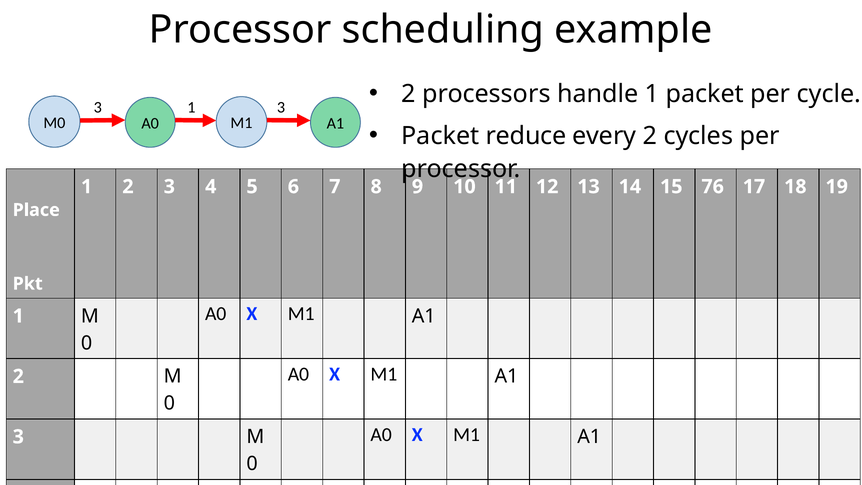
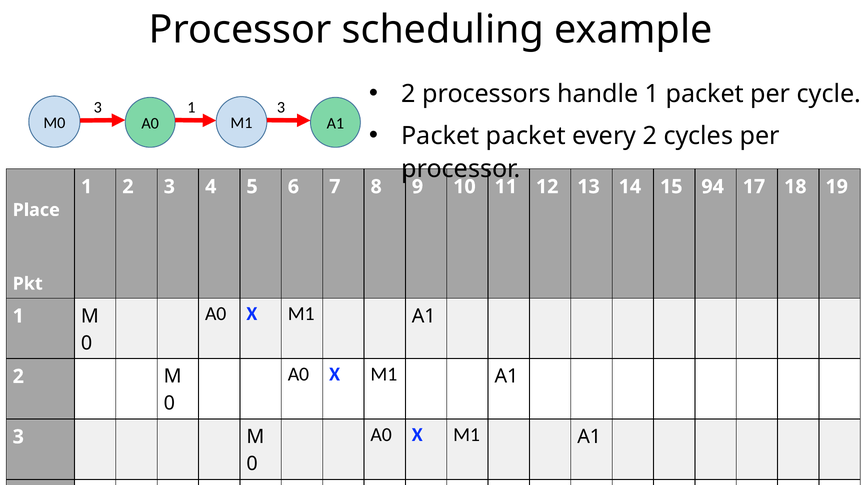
Packet reduce: reduce -> packet (526, 136)
76: 76 -> 94 (713, 187)
